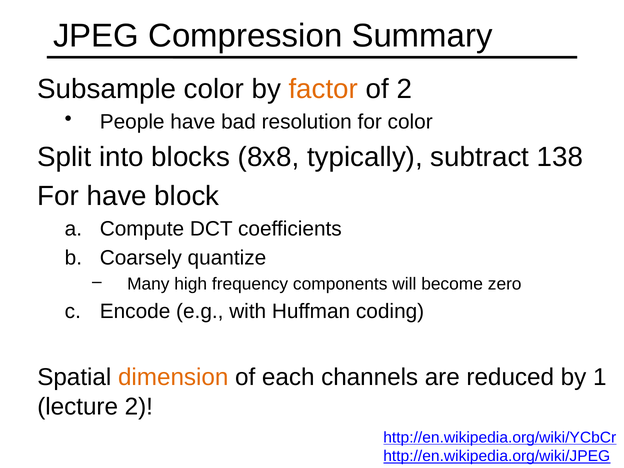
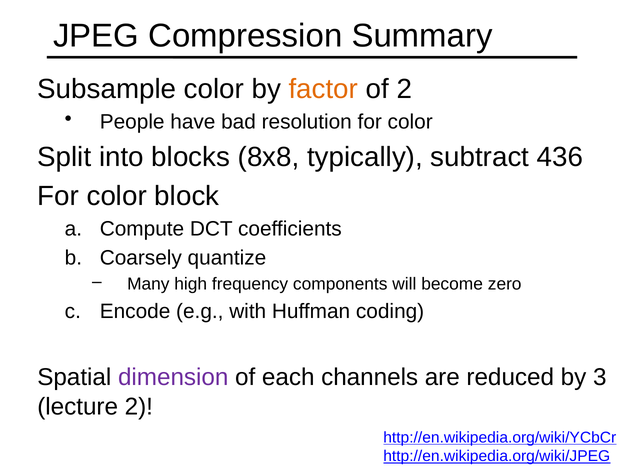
138: 138 -> 436 (560, 157)
have: have -> color (117, 196)
dimension colour: orange -> purple (173, 377)
1: 1 -> 3 (600, 377)
